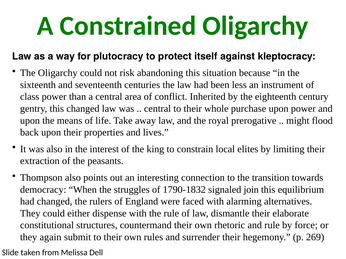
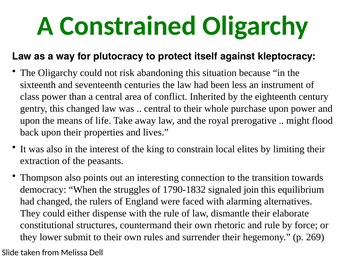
again: again -> lower (51, 238)
